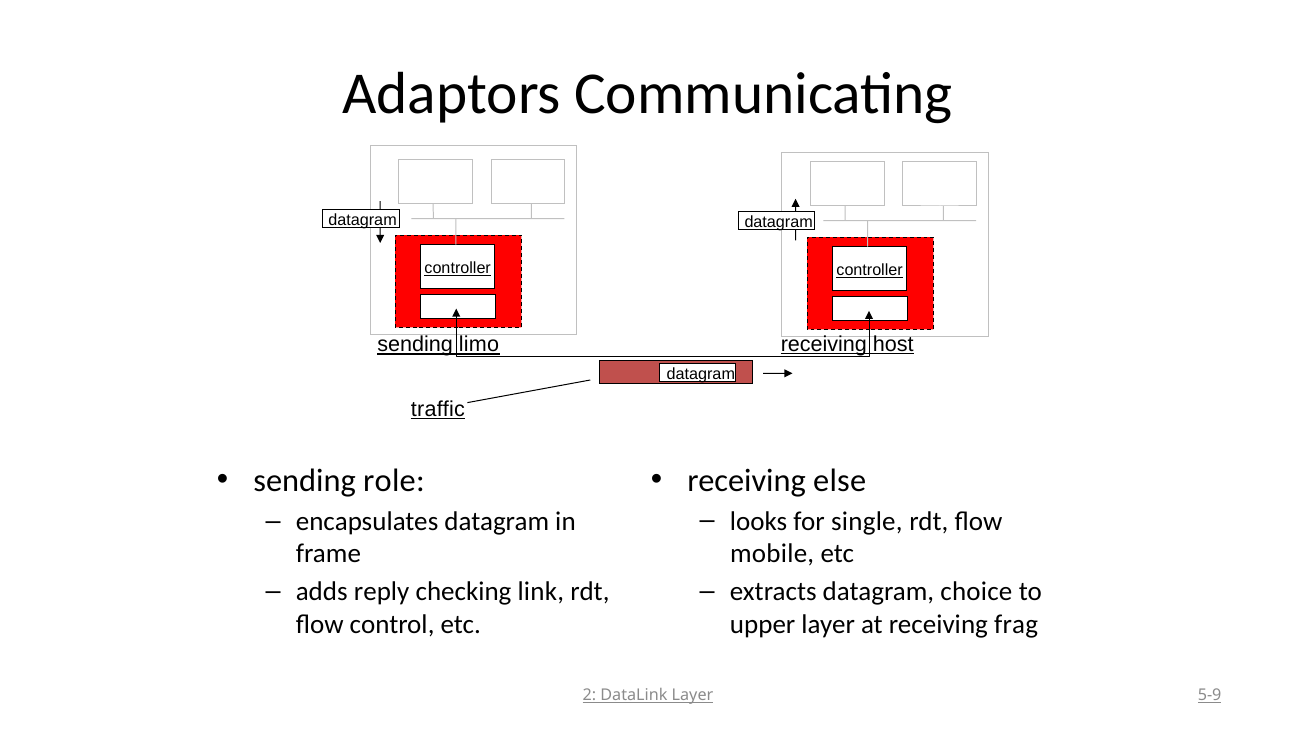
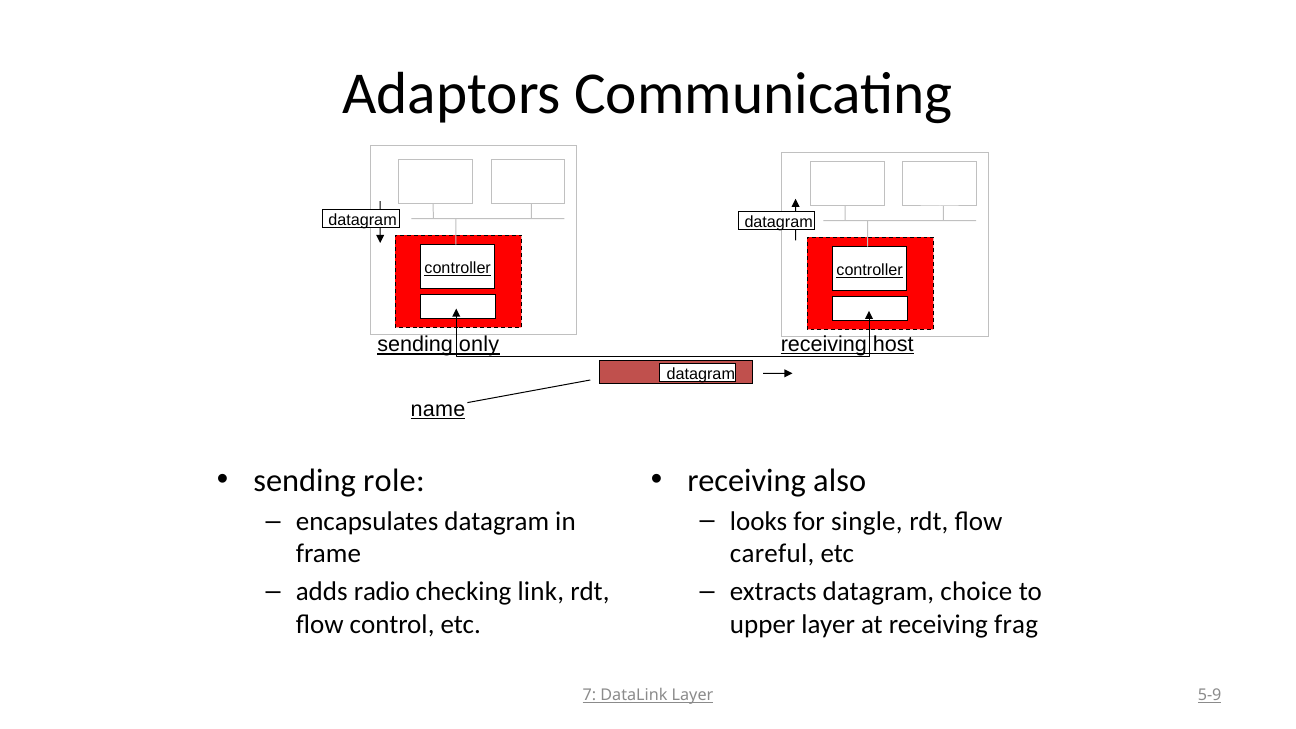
limo: limo -> only (479, 344)
traffic: traffic -> name (438, 409)
else: else -> also (840, 481)
mobile: mobile -> careful (772, 554)
reply: reply -> radio (382, 592)
2: 2 -> 7 (589, 695)
